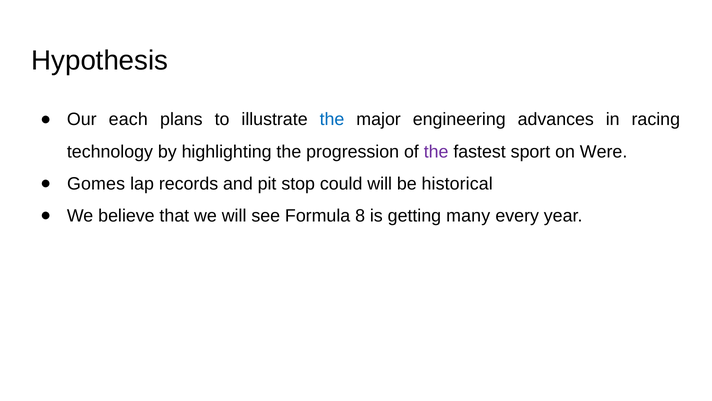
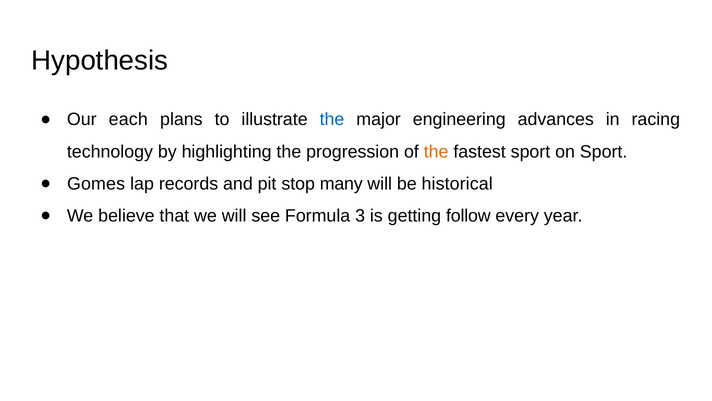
the colour: purple -> orange (436, 151)
on Were: Were -> Sport (604, 151)
could: could -> many (341, 184)
8: 8 -> 3 (360, 216)
many: many -> follow (468, 216)
